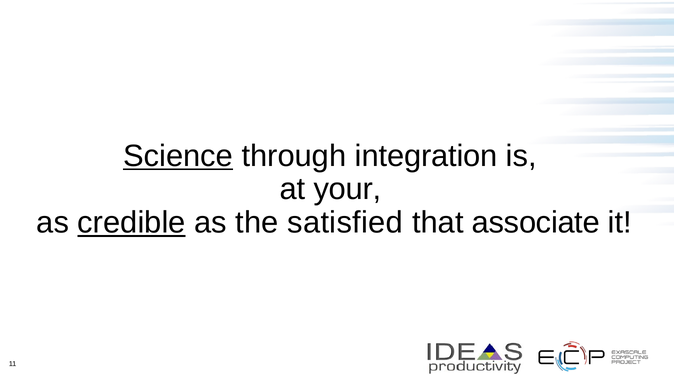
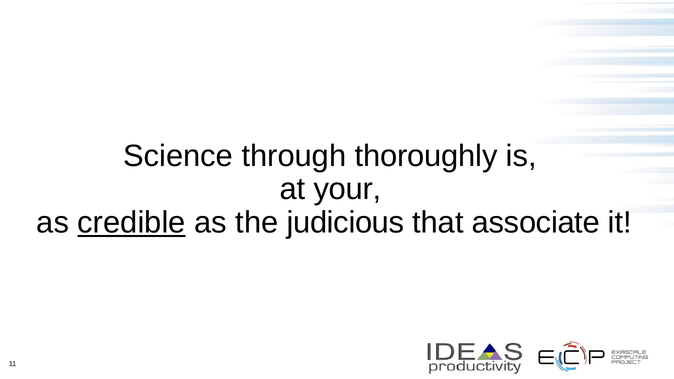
Science underline: present -> none (178, 156)
integration: integration -> thoroughly (426, 156)
satisfied: satisfied -> judicious (345, 223)
